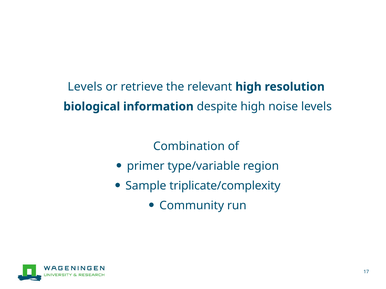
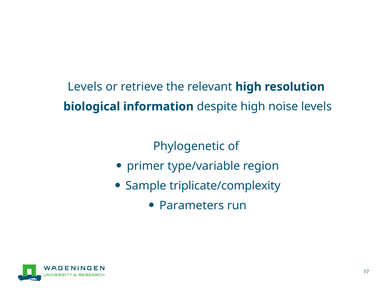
Combination: Combination -> Phylogenetic (189, 146)
Community: Community -> Parameters (192, 206)
